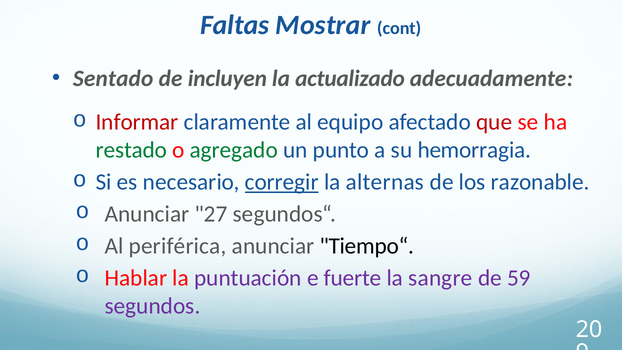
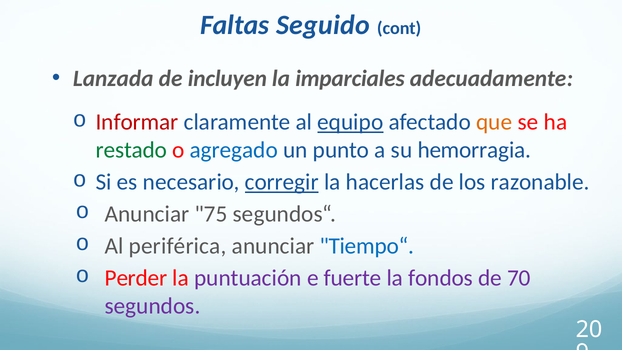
Mostrar: Mostrar -> Seguido (323, 25)
Sentado: Sentado -> Lanzada (113, 79)
actualizado: actualizado -> imparciales (350, 79)
equipo underline: none -> present (350, 122)
que colour: red -> orange (494, 122)
agregado colour: green -> blue (234, 150)
alternas: alternas -> hacerlas (385, 182)
27: 27 -> 75 (211, 214)
Tiempo“ colour: black -> blue (367, 246)
Hablar: Hablar -> Perder (136, 278)
sangre: sangre -> fondos (441, 278)
59: 59 -> 70 (519, 278)
